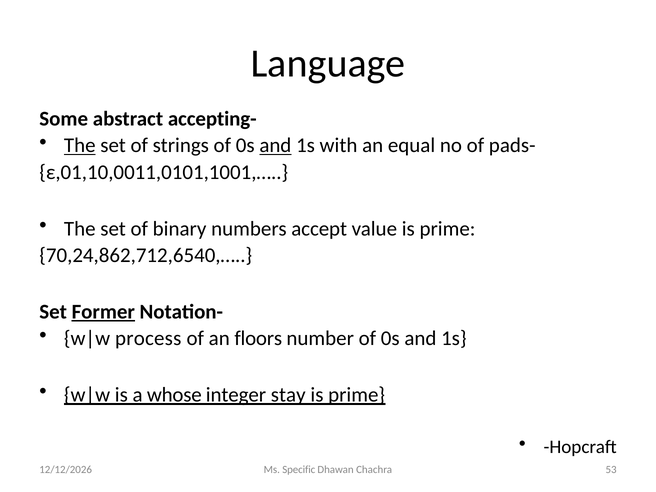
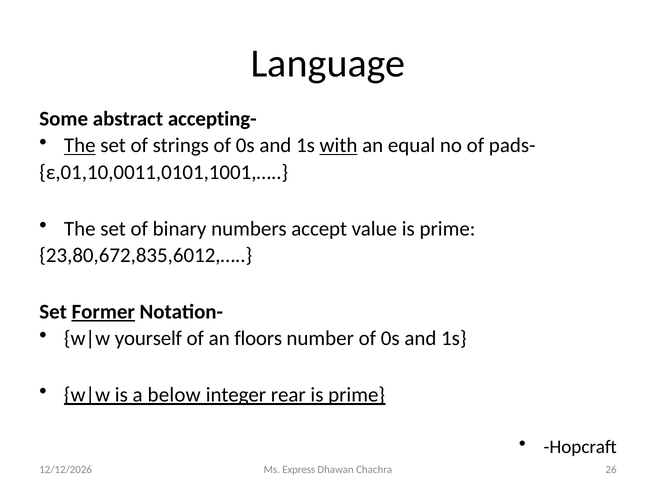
and underline: present -> none (275, 146)
with underline: none -> present (339, 146)
70,24,862,712,6540,…: 70,24,862,712,6540,… -> 23,80,672,835,6012,… (146, 255)
process: process -> yourself (148, 339)
whose: whose -> below (174, 395)
stay: stay -> rear (288, 395)
Specific: Specific -> Express (299, 470)
53: 53 -> 26 (611, 470)
